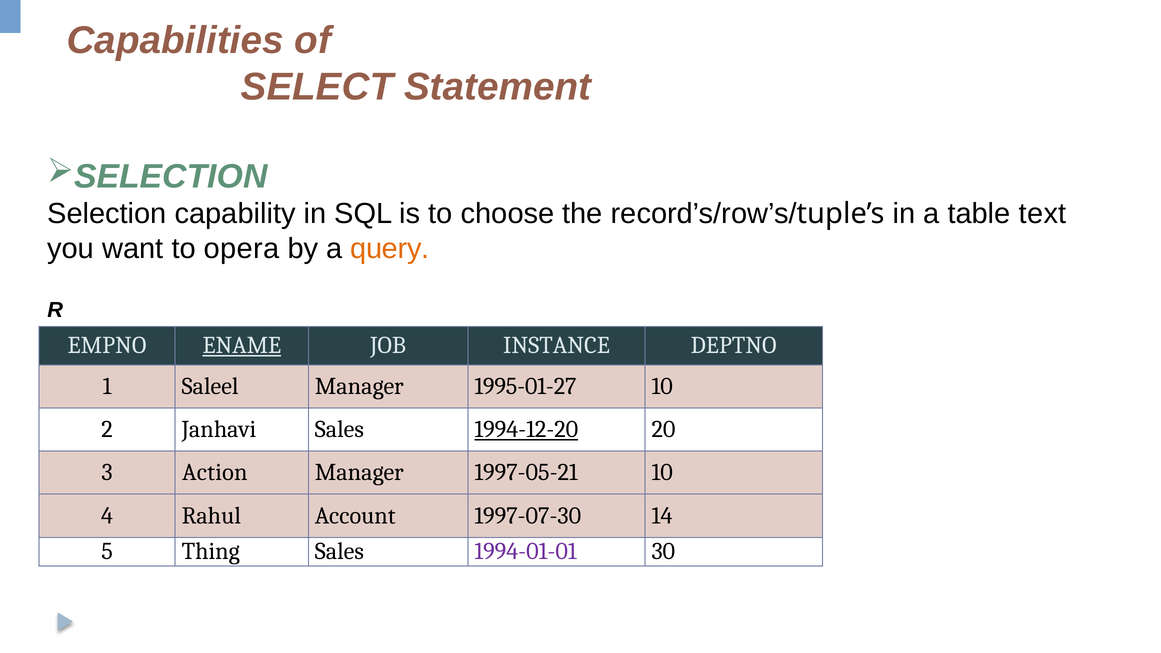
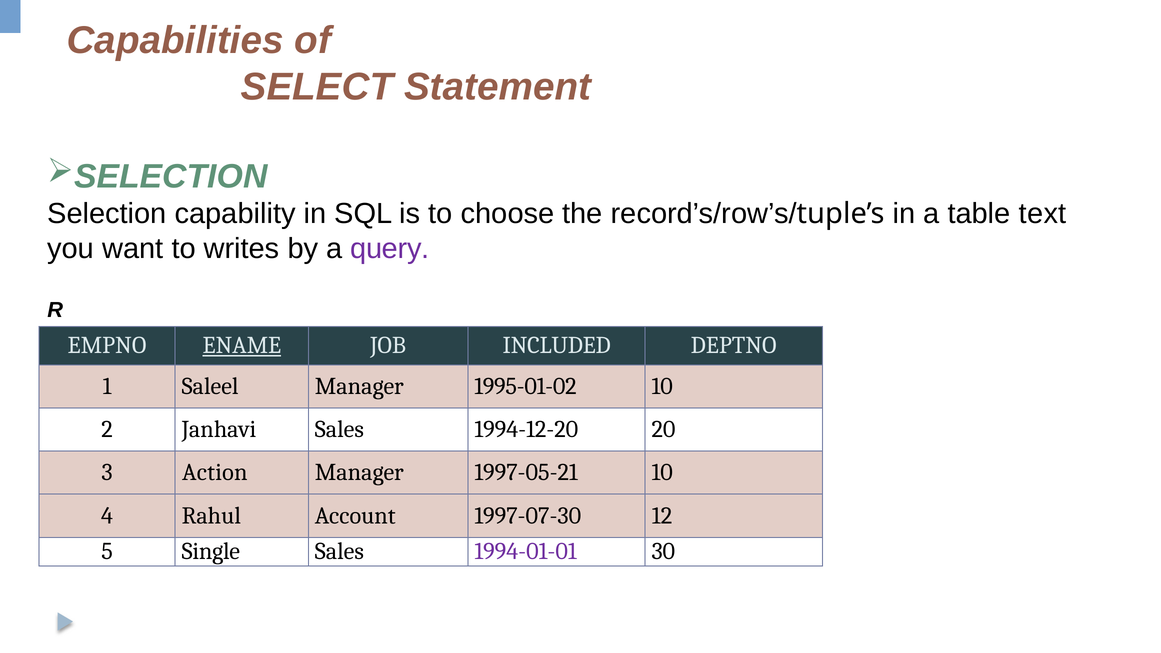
opera: opera -> writes (242, 249)
query colour: orange -> purple (390, 249)
INSTANCE: INSTANCE -> INCLUDED (557, 346)
1995-01-27: 1995-01-27 -> 1995-01-02 (525, 386)
1994-12-20 underline: present -> none (526, 429)
14: 14 -> 12 (662, 516)
Thing: Thing -> Single (211, 551)
